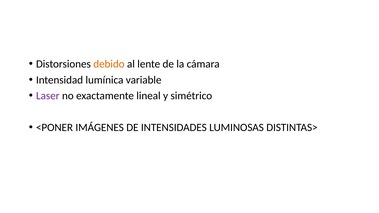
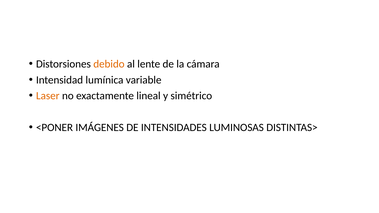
Laser colour: purple -> orange (48, 96)
